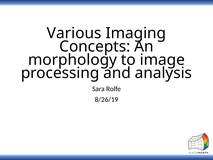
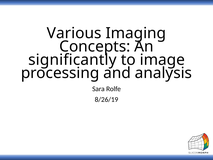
morphology: morphology -> significantly (72, 60)
